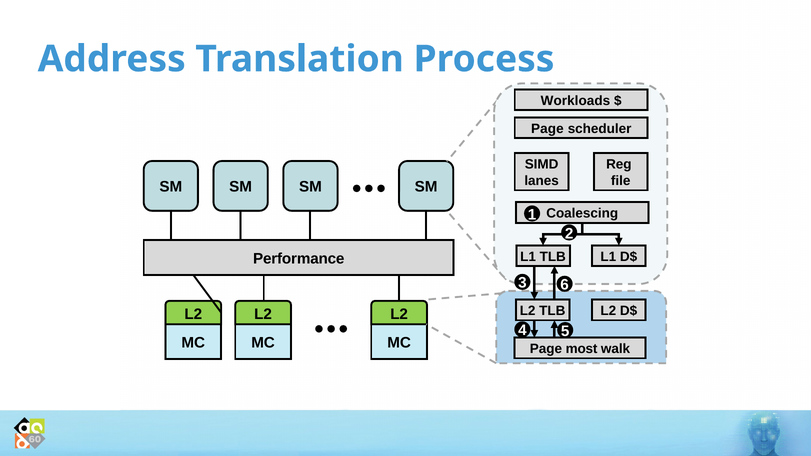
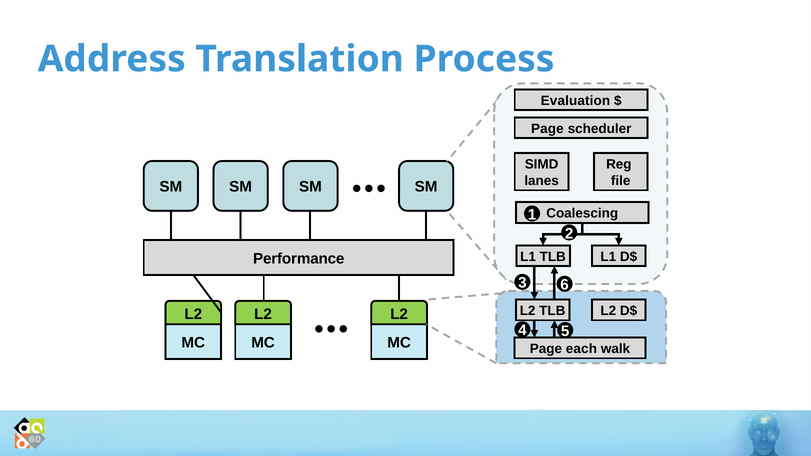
Workloads: Workloads -> Evaluation (575, 101)
most: most -> each (581, 349)
